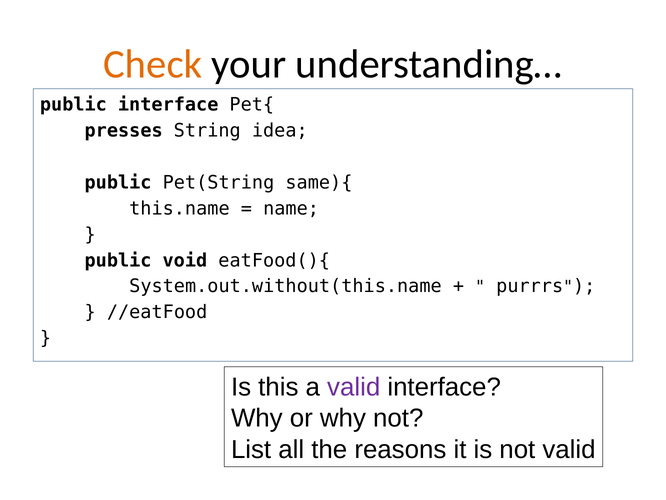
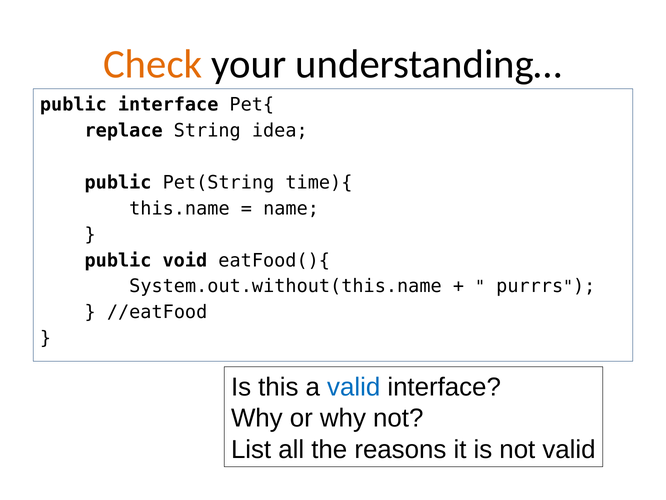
presses: presses -> replace (124, 130)
same){: same){ -> time){ (319, 182)
valid colour: purple -> blue (354, 387)
